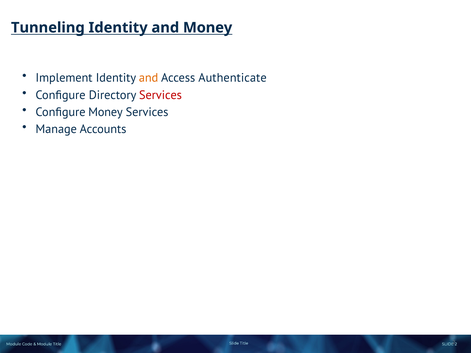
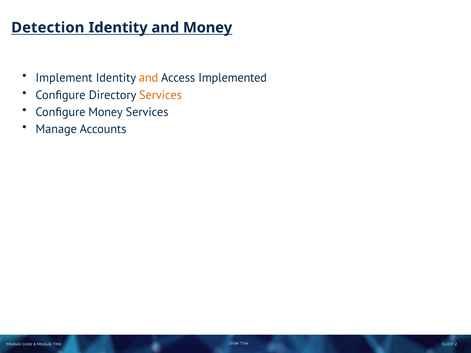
Tunneling: Tunneling -> Detection (48, 28)
Authenticate: Authenticate -> Implemented (233, 78)
Services colour: red -> orange (160, 95)
